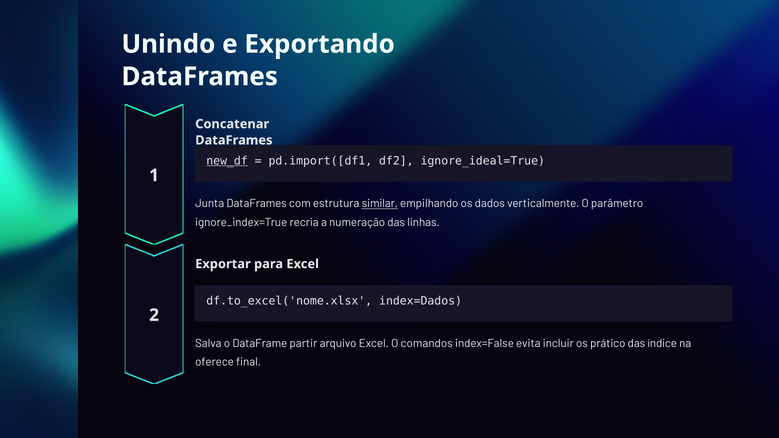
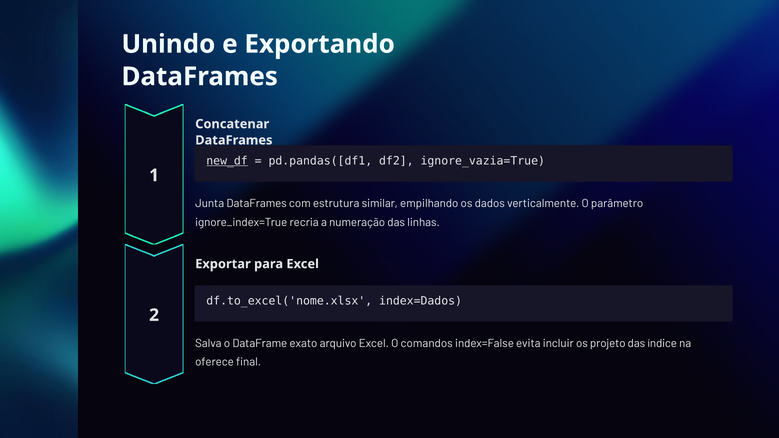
pd.import([df1: pd.import([df1 -> pd.pandas([df1 (320, 161)
ignore_ideal=True: ignore_ideal=True -> ignore_vazia=True (483, 161)
similar underline: present -> none (380, 204)
partir: partir -> exato (303, 344)
prático: prático -> projeto (608, 344)
